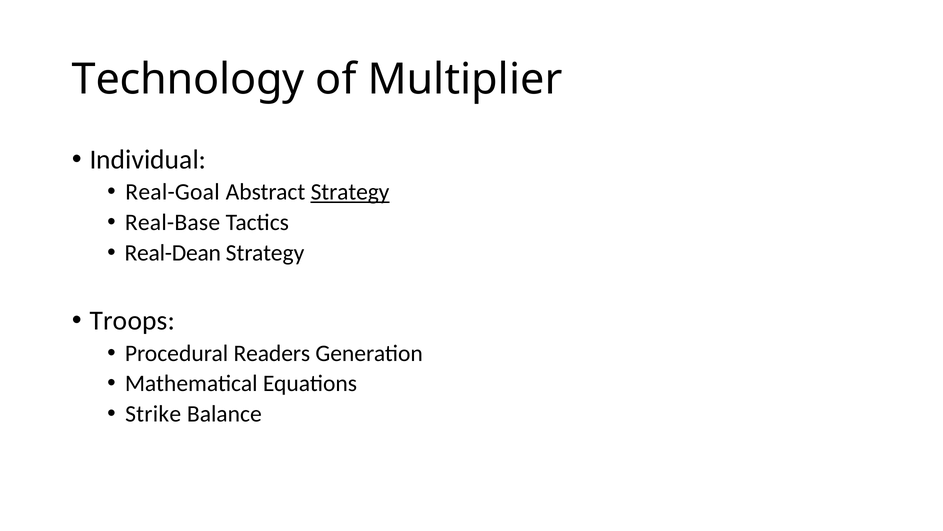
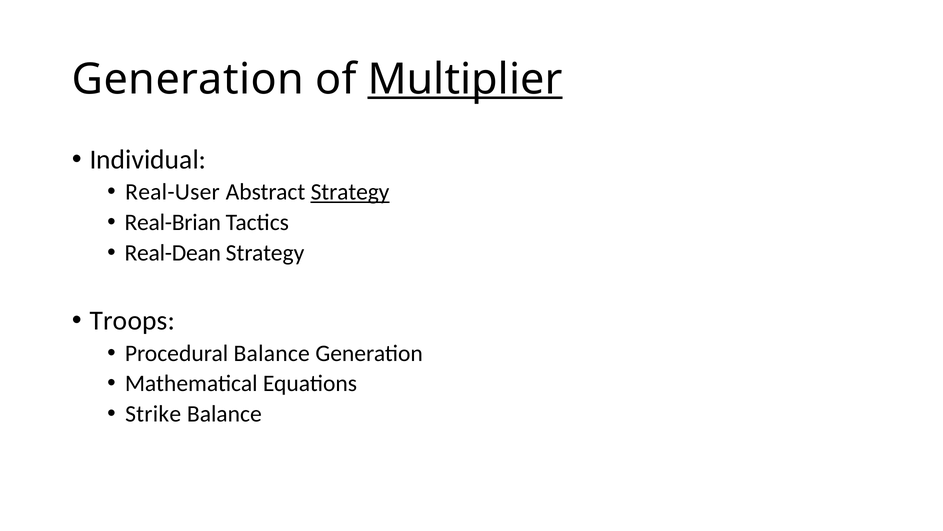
Technology: Technology -> Generation (188, 79)
Multiplier underline: none -> present (465, 79)
Real-Goal: Real-Goal -> Real-User (173, 192)
Real-Base: Real-Base -> Real-Brian (173, 222)
Procedural Readers: Readers -> Balance (272, 353)
